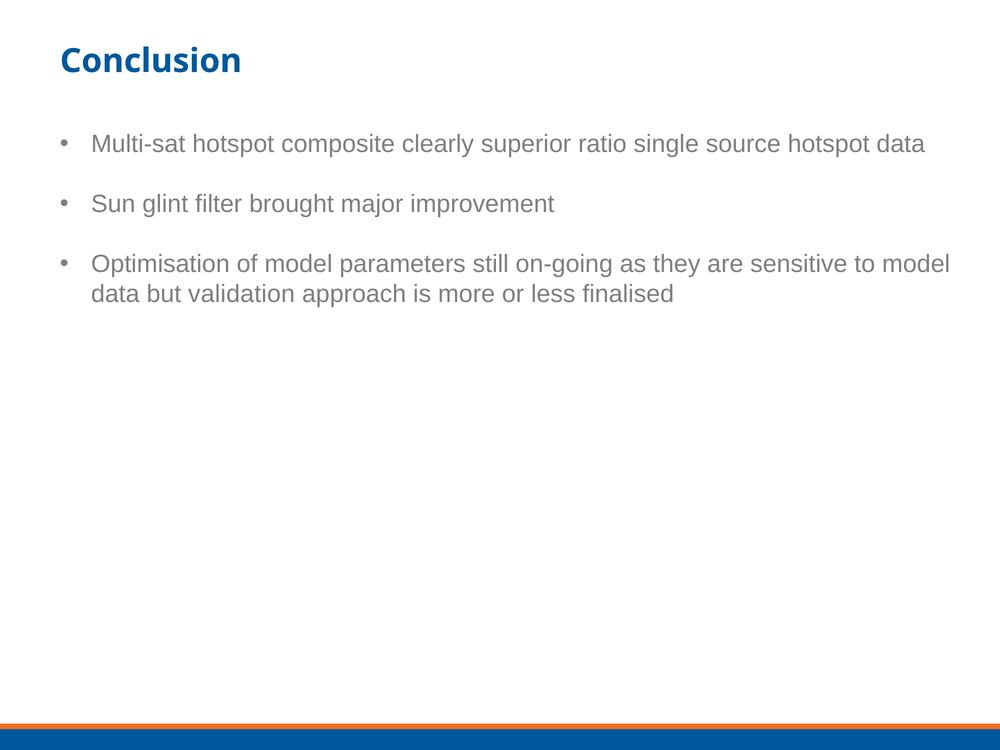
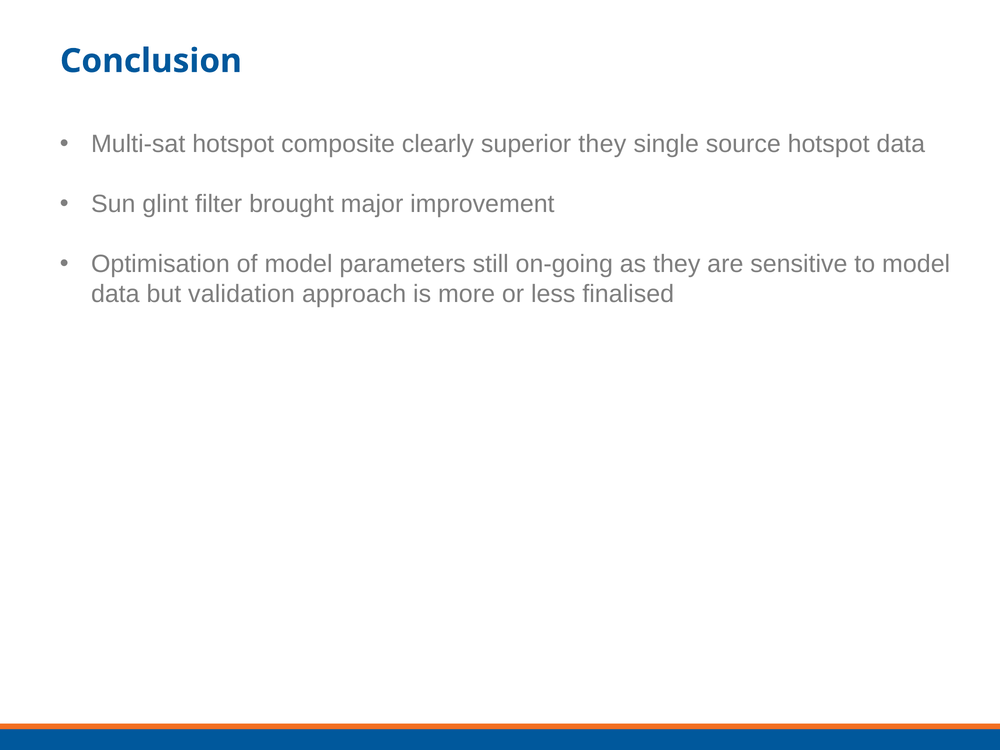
superior ratio: ratio -> they (602, 144)
